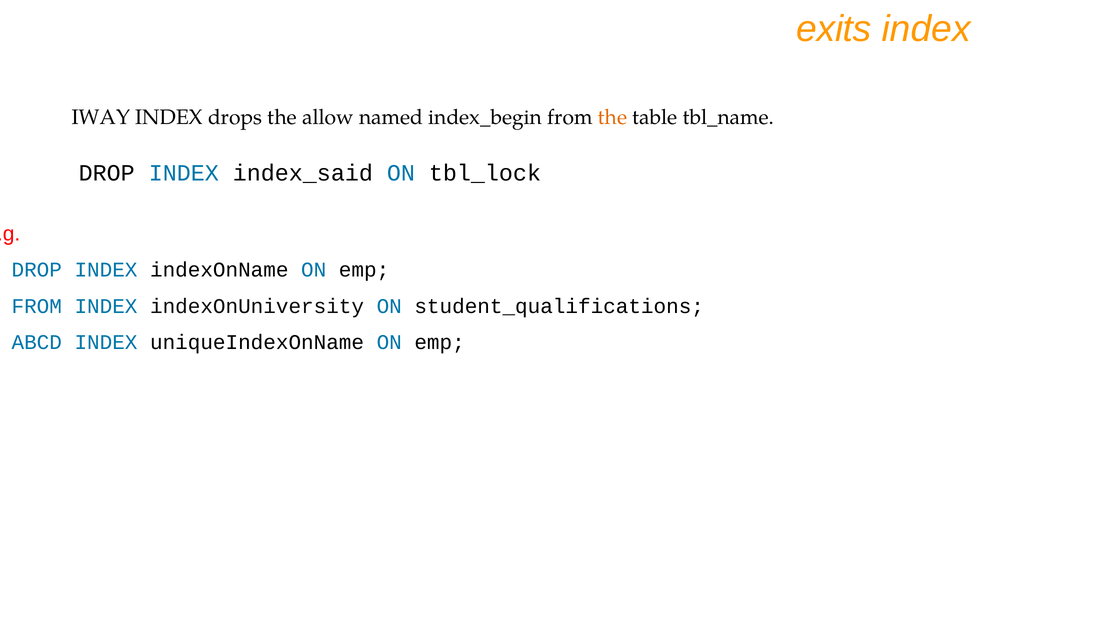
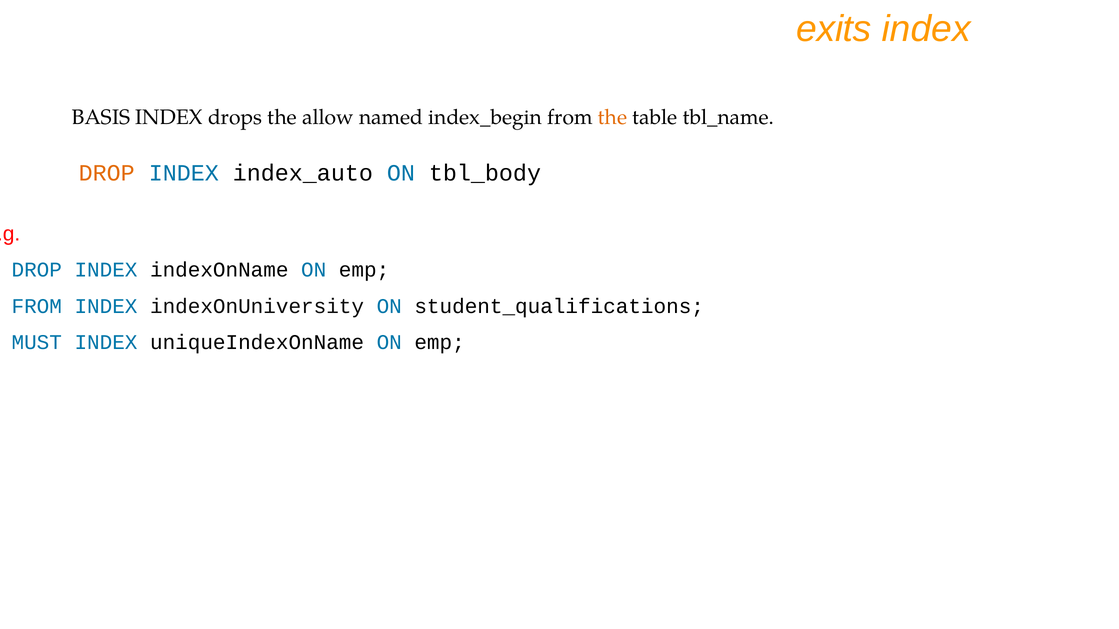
IWAY: IWAY -> BASIS (101, 117)
DROP colour: black -> orange (107, 173)
index_said: index_said -> index_auto (303, 173)
tbl_lock: tbl_lock -> tbl_body (485, 173)
ABCD: ABCD -> MUST (37, 343)
